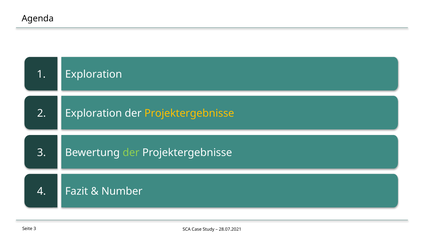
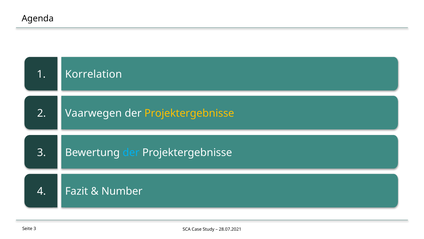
Exploration: Exploration -> Korrelation (94, 74)
Exploration: Exploration -> Vaarwegen (93, 113)
der colour: light green -> light blue (131, 152)
